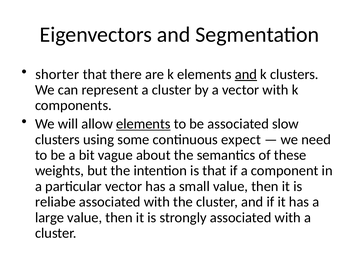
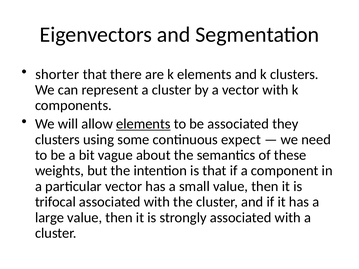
and underline: present -> none (246, 74)
slow: slow -> they (285, 124)
reliabe: reliabe -> trifocal (55, 202)
